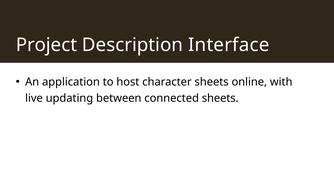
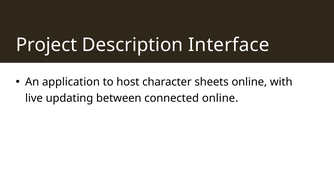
connected sheets: sheets -> online (220, 98)
